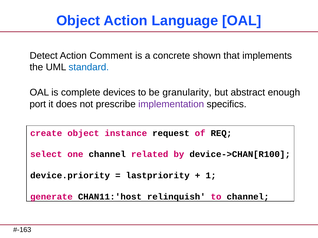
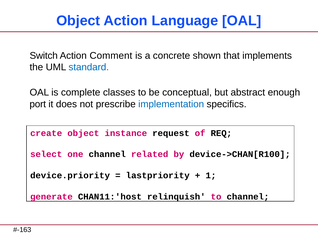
Detect: Detect -> Switch (44, 56)
devices: devices -> classes (119, 93)
granularity: granularity -> conceptual (187, 93)
implementation colour: purple -> blue (171, 104)
